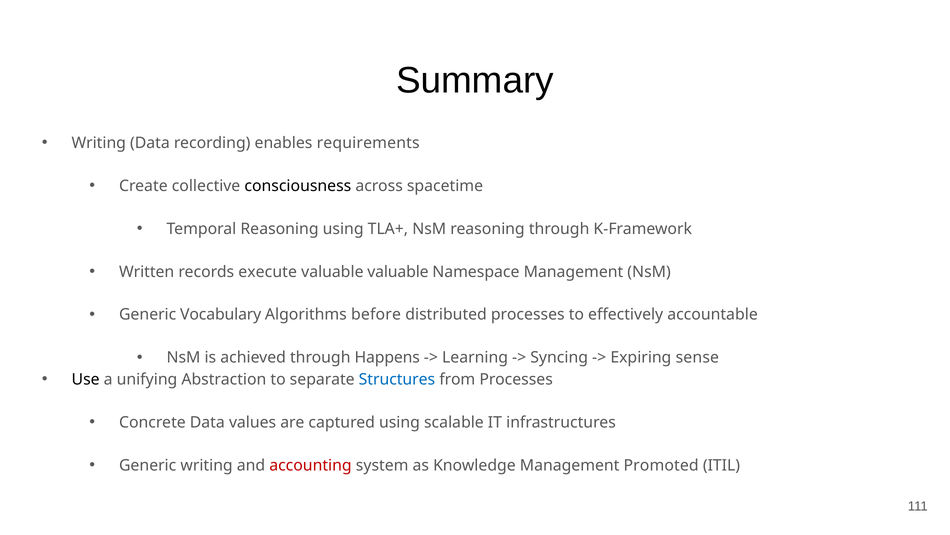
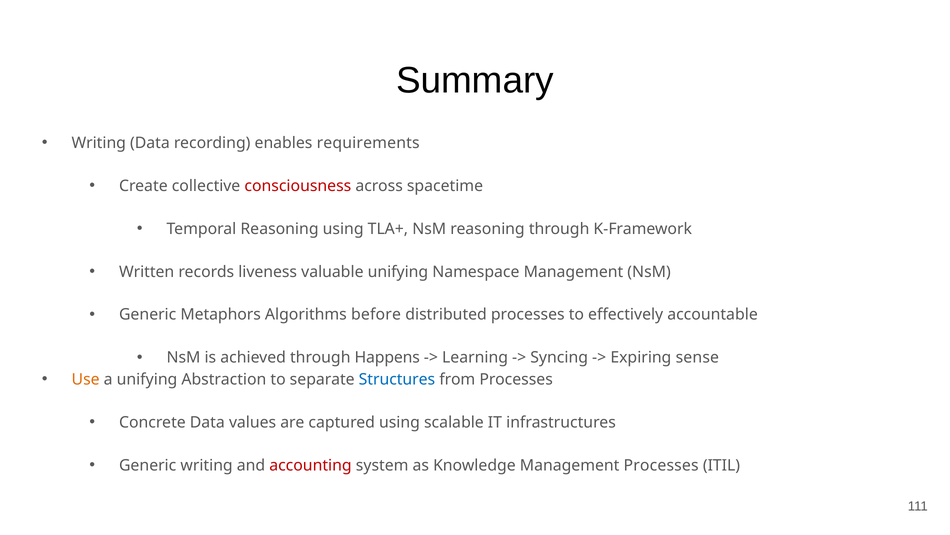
consciousness colour: black -> red (298, 186)
execute: execute -> liveness (268, 271)
valuable valuable: valuable -> unifying (398, 271)
Vocabulary: Vocabulary -> Metaphors (221, 314)
Use colour: black -> orange (86, 379)
Management Promoted: Promoted -> Processes (661, 465)
